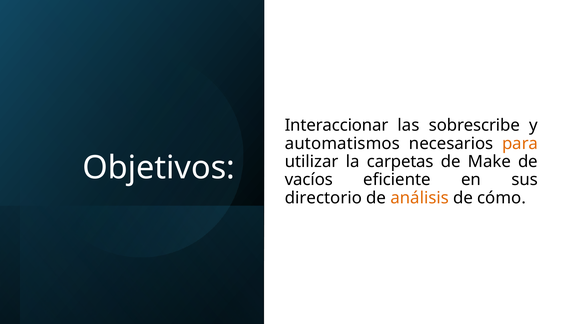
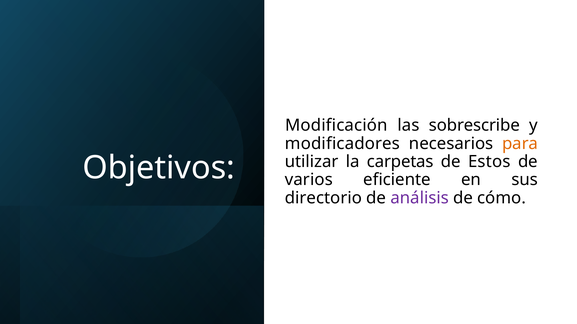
Interaccionar: Interaccionar -> Modificación (336, 126)
automatismos: automatismos -> modificadores (342, 144)
Make: Make -> Estos (489, 162)
vacíos: vacíos -> varios (309, 180)
análisis colour: orange -> purple (420, 198)
